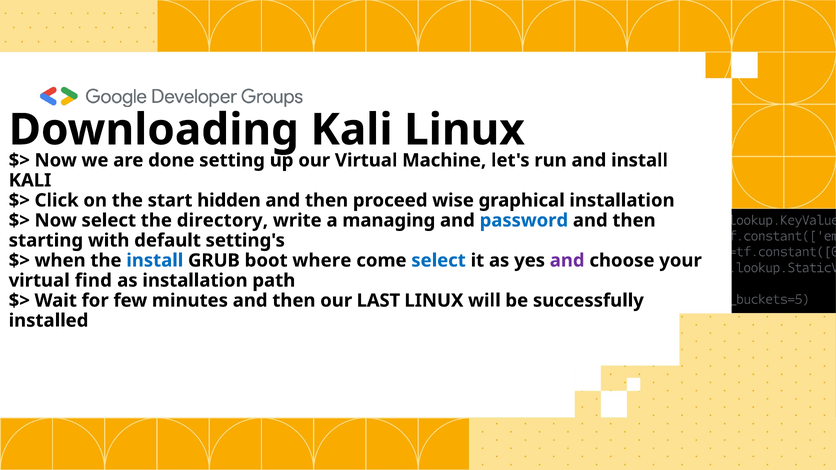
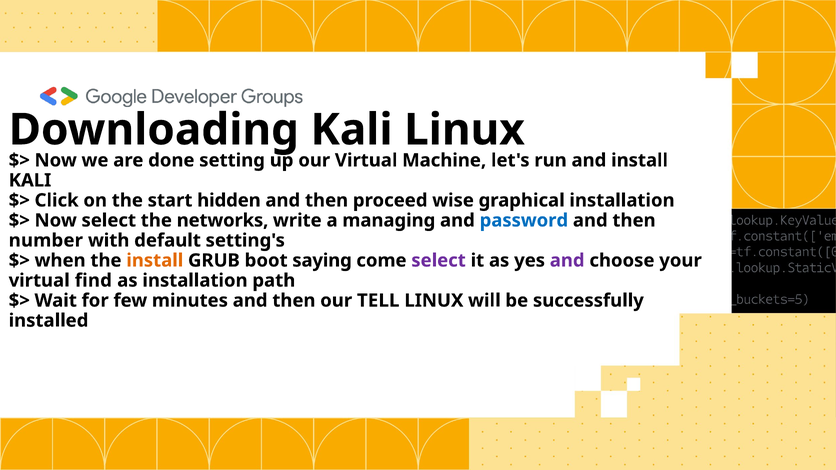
directory: directory -> networks (223, 221)
starting: starting -> number (46, 241)
install colour: blue -> orange (155, 261)
where: where -> saying (322, 261)
select colour: blue -> purple (439, 261)
LAST: LAST -> TELL (378, 301)
